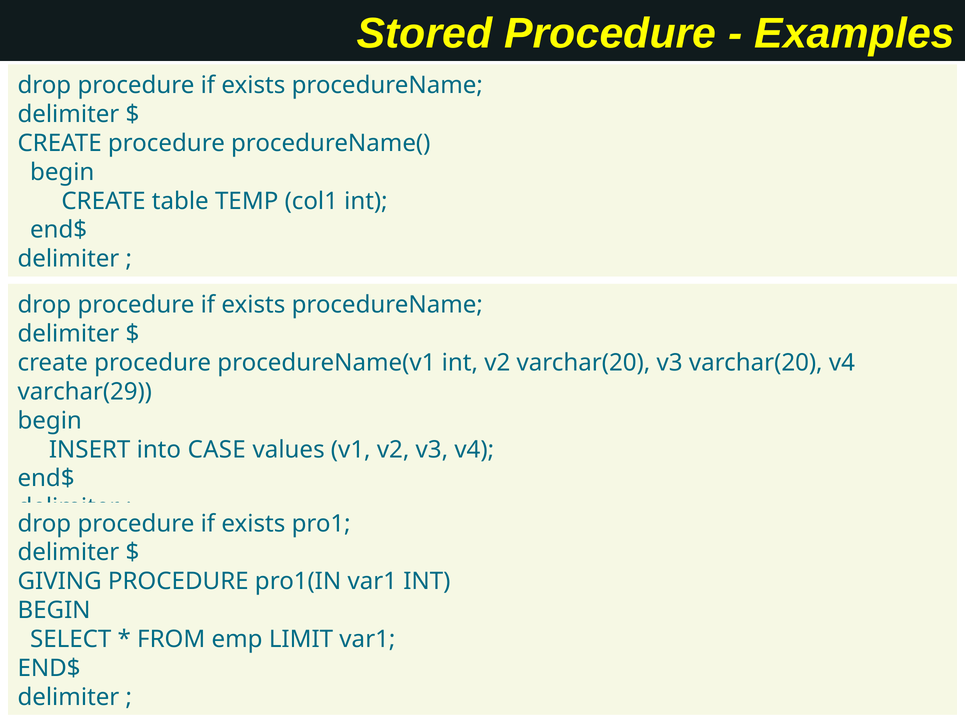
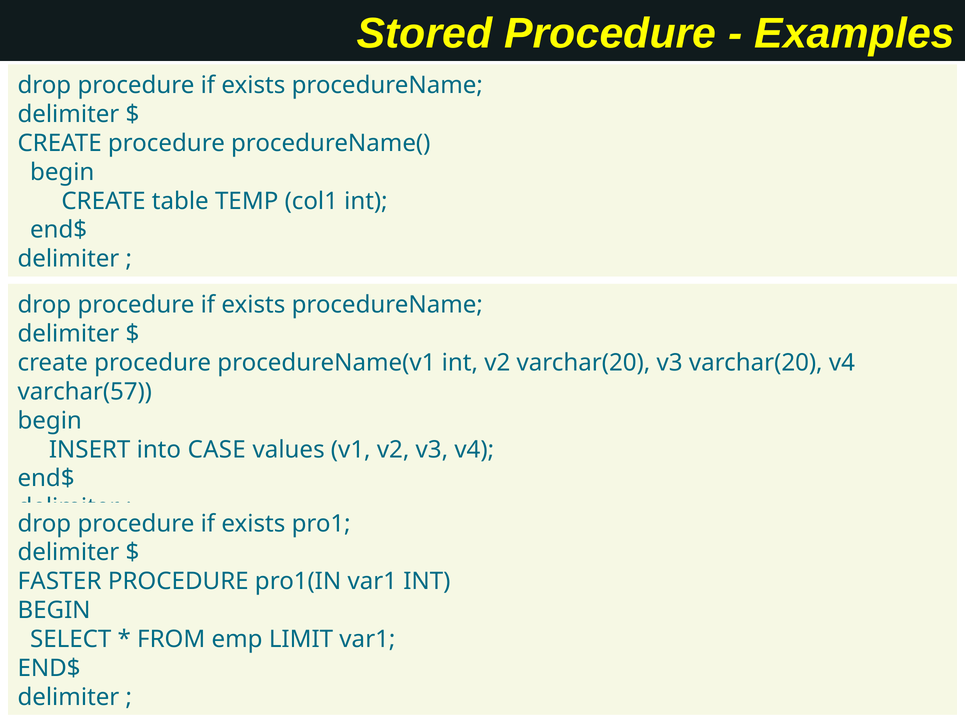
varchar(29: varchar(29 -> varchar(57 (85, 391)
GIVING: GIVING -> FASTER (60, 581)
